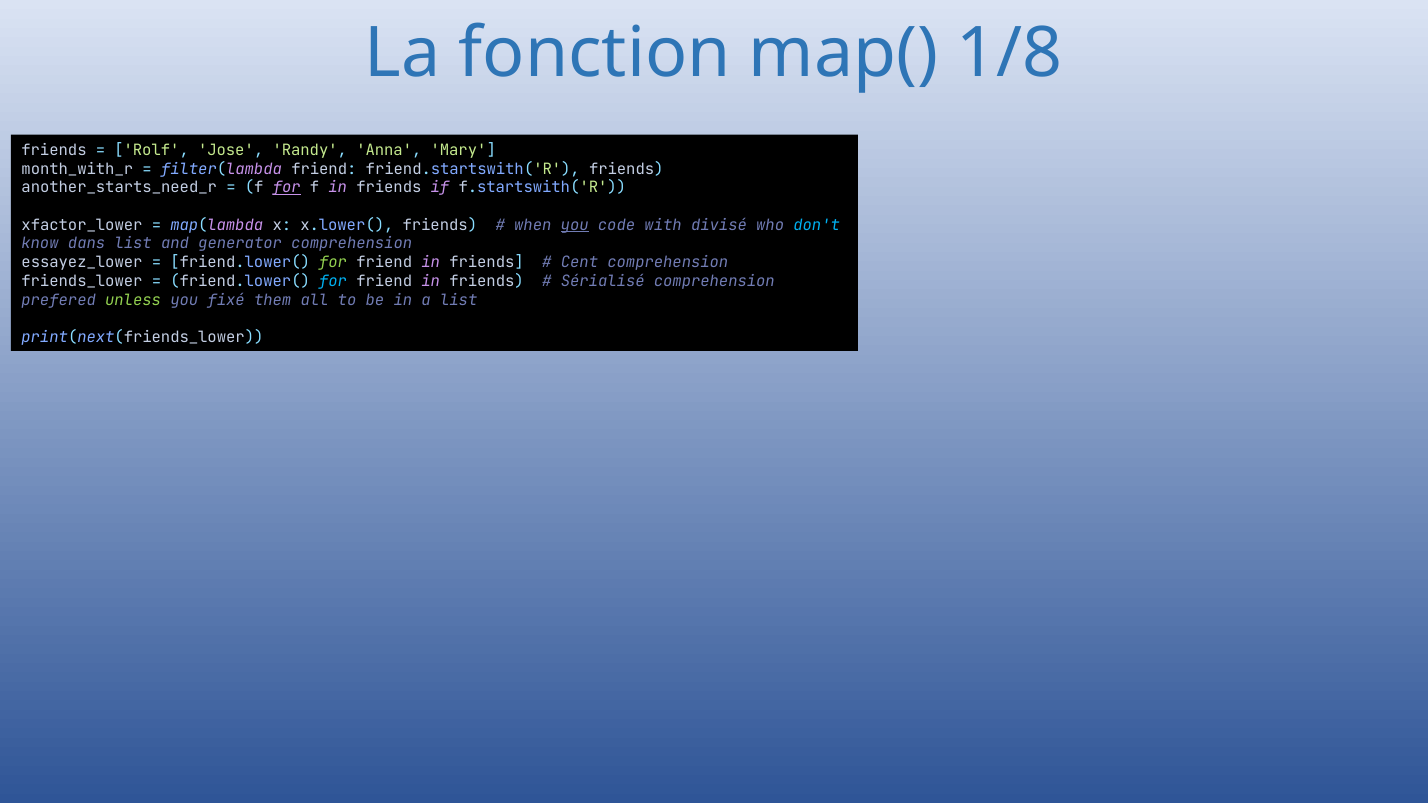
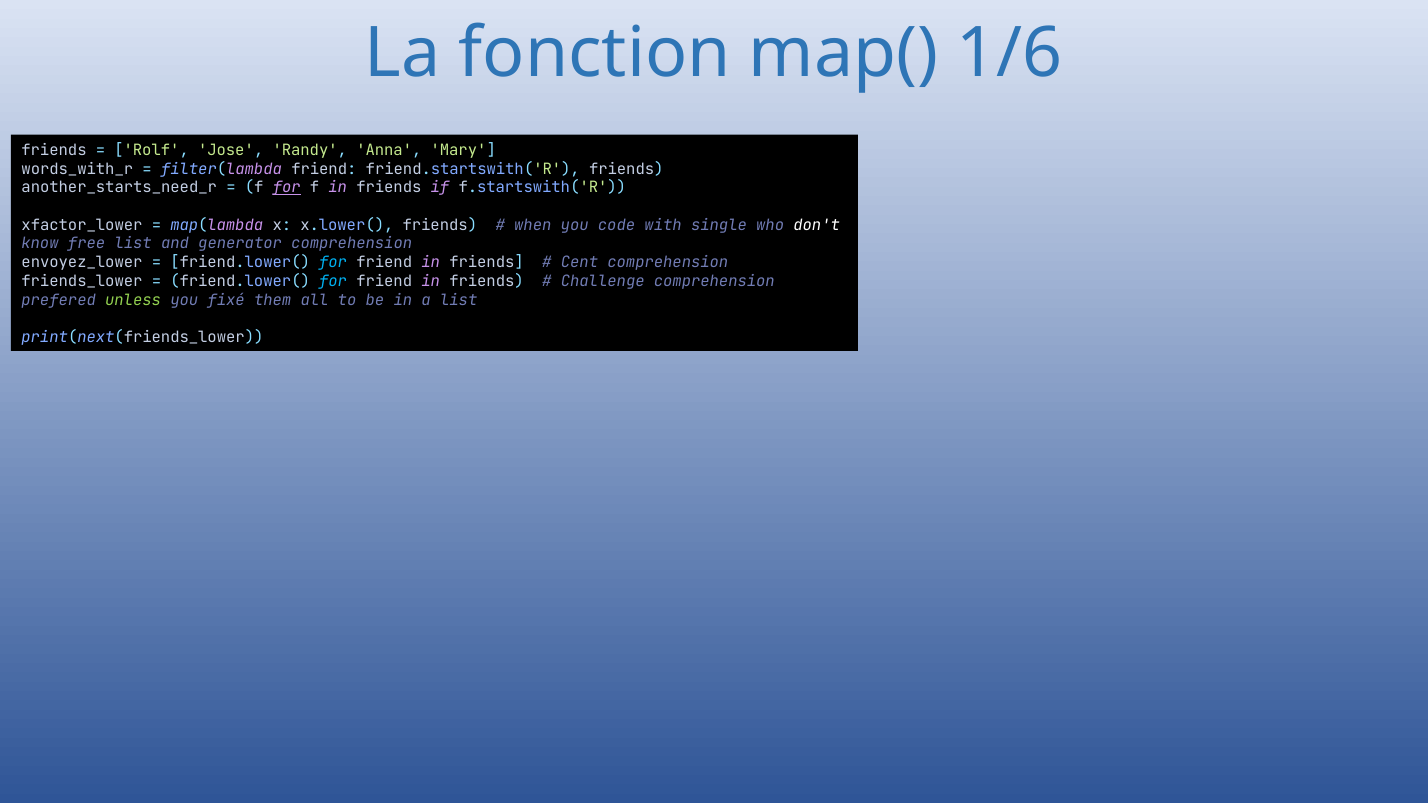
1/8: 1/8 -> 1/6 (1009, 54)
month_with_r: month_with_r -> words_with_r (77, 169)
you underline: present -> none (575, 225)
divisé: divisé -> single (719, 225)
don't colour: light blue -> white (817, 225)
dans: dans -> free (87, 244)
essayez_lower: essayez_lower -> envoyez_lower (82, 263)
for colour: light green -> light blue (333, 263)
Sérialisé: Sérialisé -> Challenge (603, 281)
